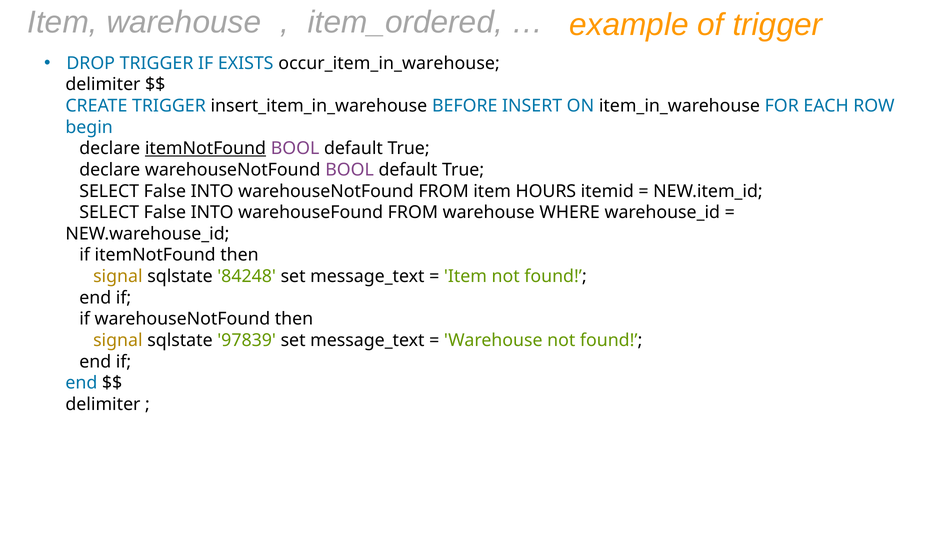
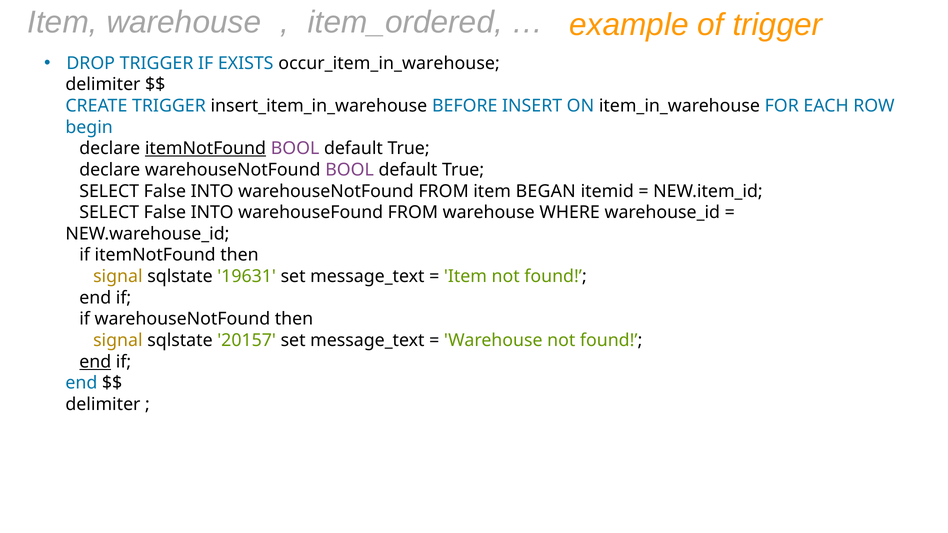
HOURS: HOURS -> BEGAN (546, 191)
84248: 84248 -> 19631 (247, 277)
97839: 97839 -> 20157 (247, 341)
end underline: none -> present (95, 362)
